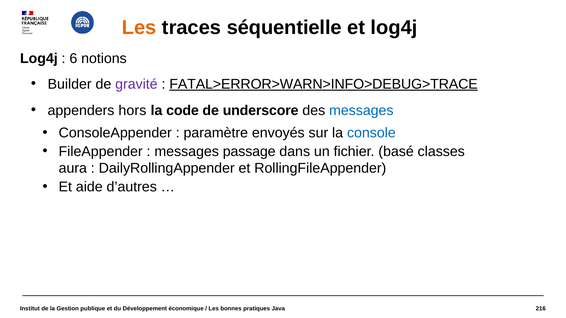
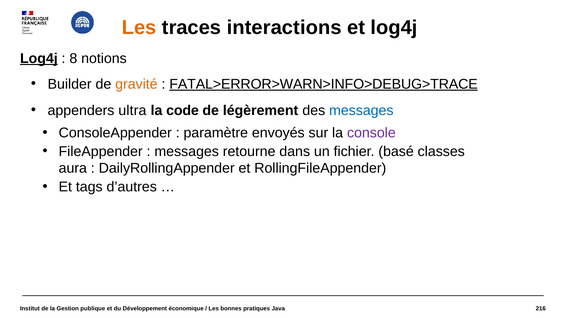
séquentielle: séquentielle -> interactions (284, 28)
Log4j underline: none -> present (39, 58)
6: 6 -> 8 (73, 58)
gravité colour: purple -> orange (136, 84)
hors: hors -> ultra (132, 111)
underscore: underscore -> légèrement (261, 111)
console colour: blue -> purple (371, 133)
passage: passage -> retourne (249, 152)
aide: aide -> tags (89, 187)
